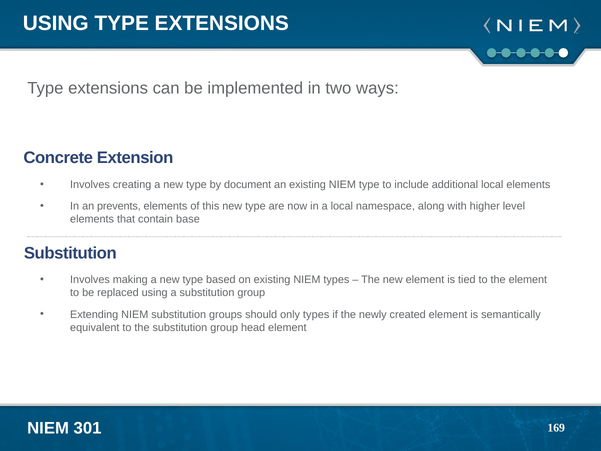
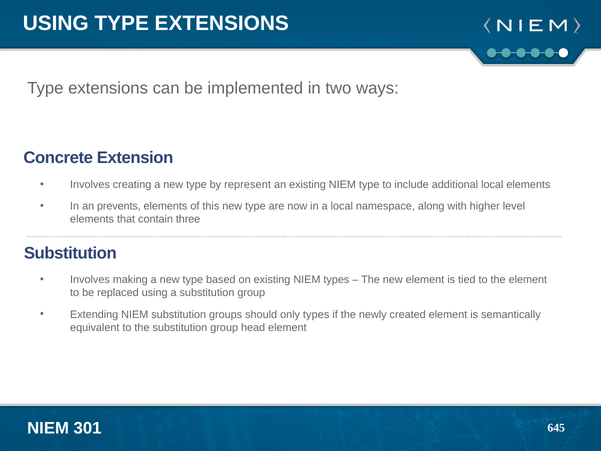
document: document -> represent (248, 185)
base: base -> three (188, 219)
169: 169 -> 645 (556, 428)
